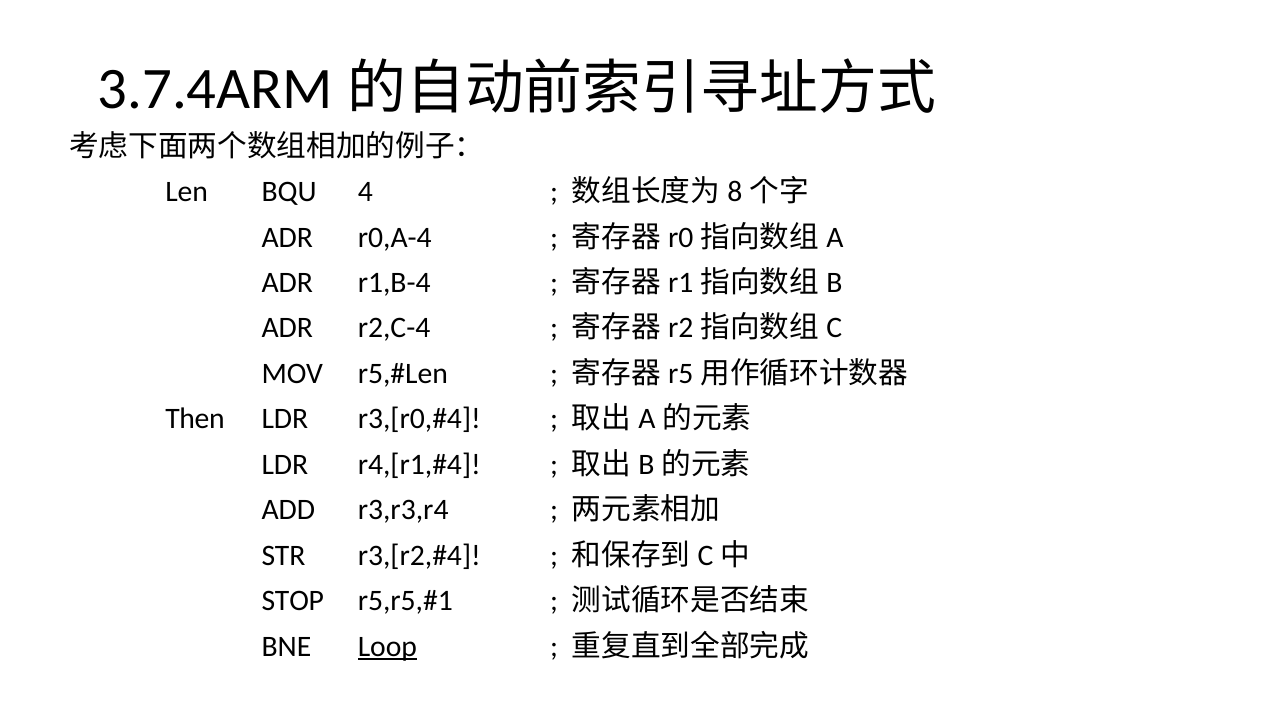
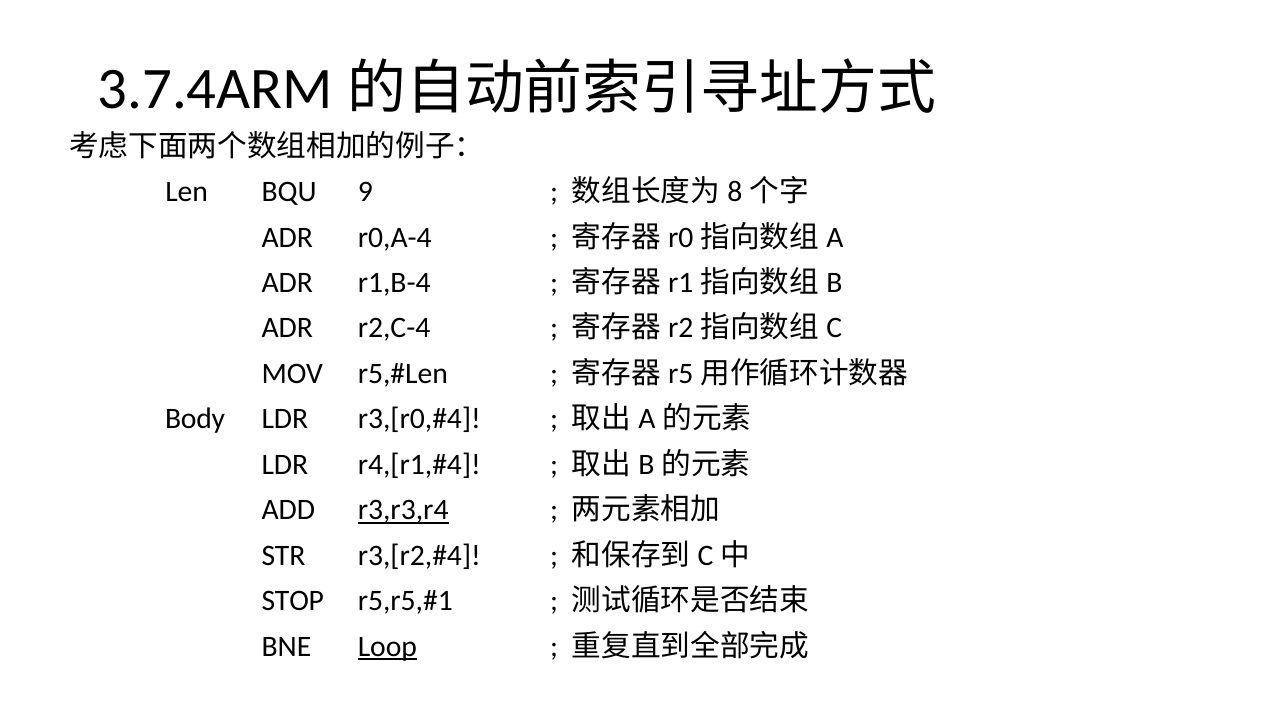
4: 4 -> 9 (365, 192)
Then: Then -> Body (195, 419)
r3,r3,r4 underline: none -> present (403, 510)
